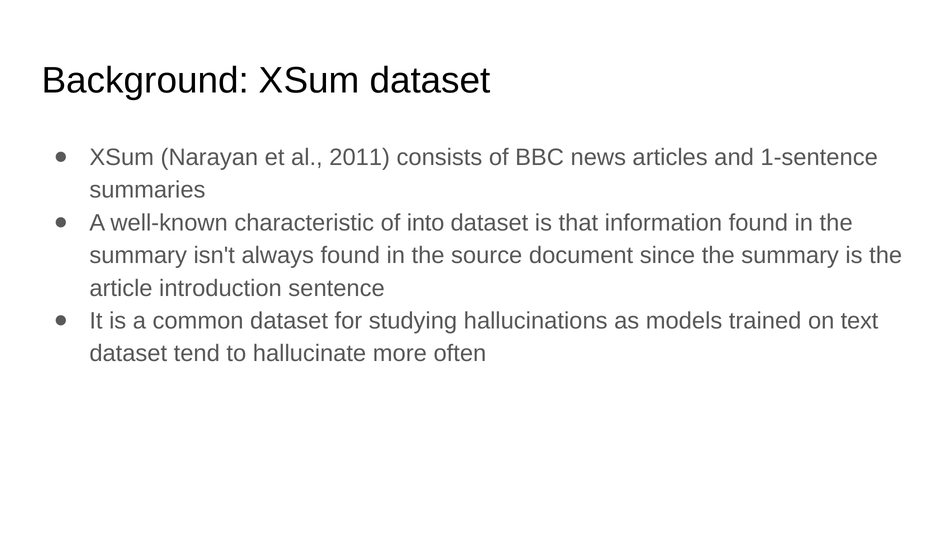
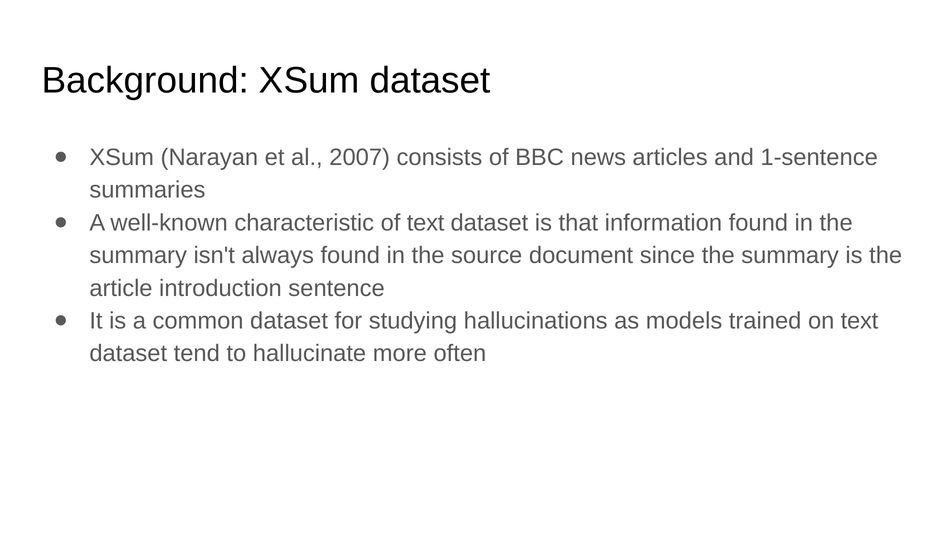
2011: 2011 -> 2007 (360, 157)
of into: into -> text (426, 223)
